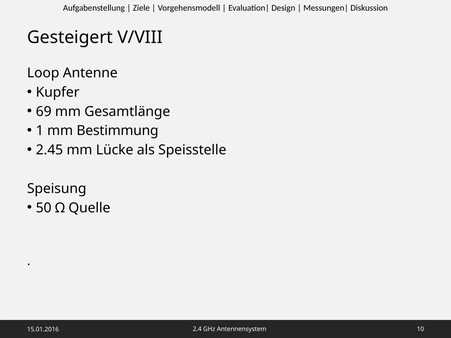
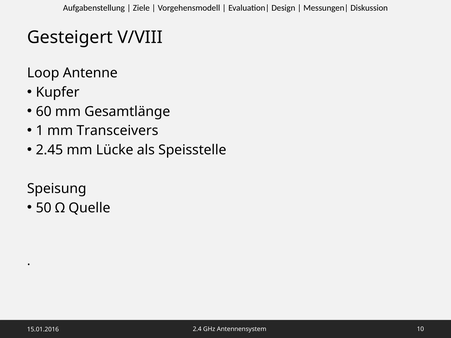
69: 69 -> 60 (44, 112)
Bestimmung: Bestimmung -> Transceivers (117, 131)
